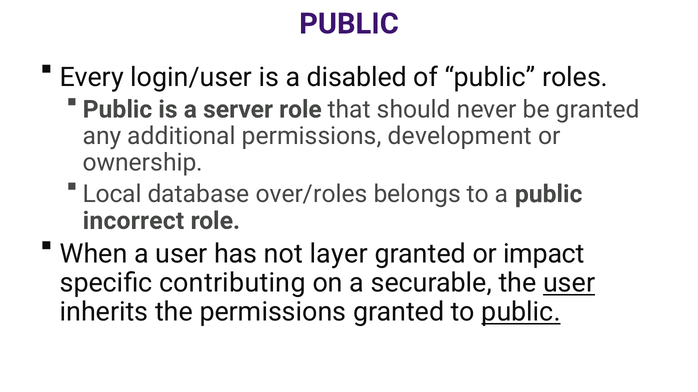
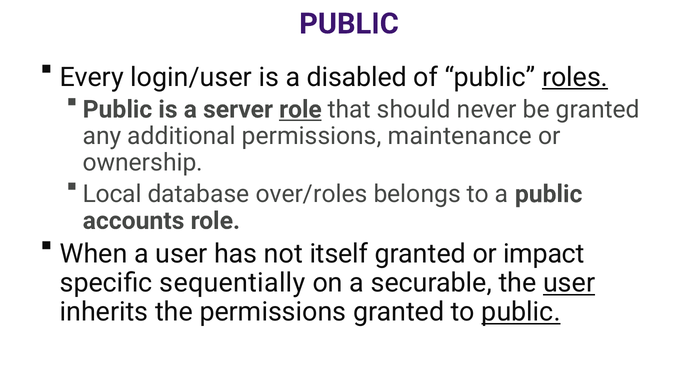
roles underline: none -> present (575, 77)
role underline: none -> present (300, 110)
development: development -> maintenance (460, 136)
incorrect: incorrect -> accounts (134, 221)
layer: layer -> itself (339, 254)
contributing: contributing -> sequentially (232, 283)
